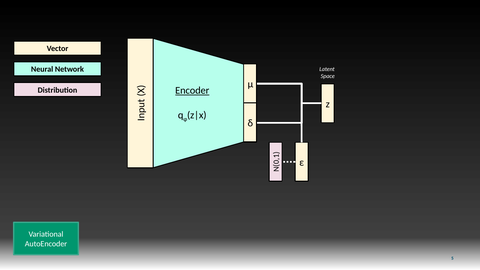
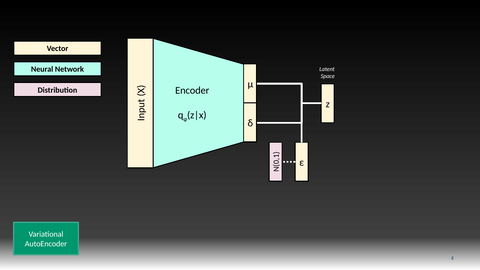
Encoder underline: present -> none (192, 91)
